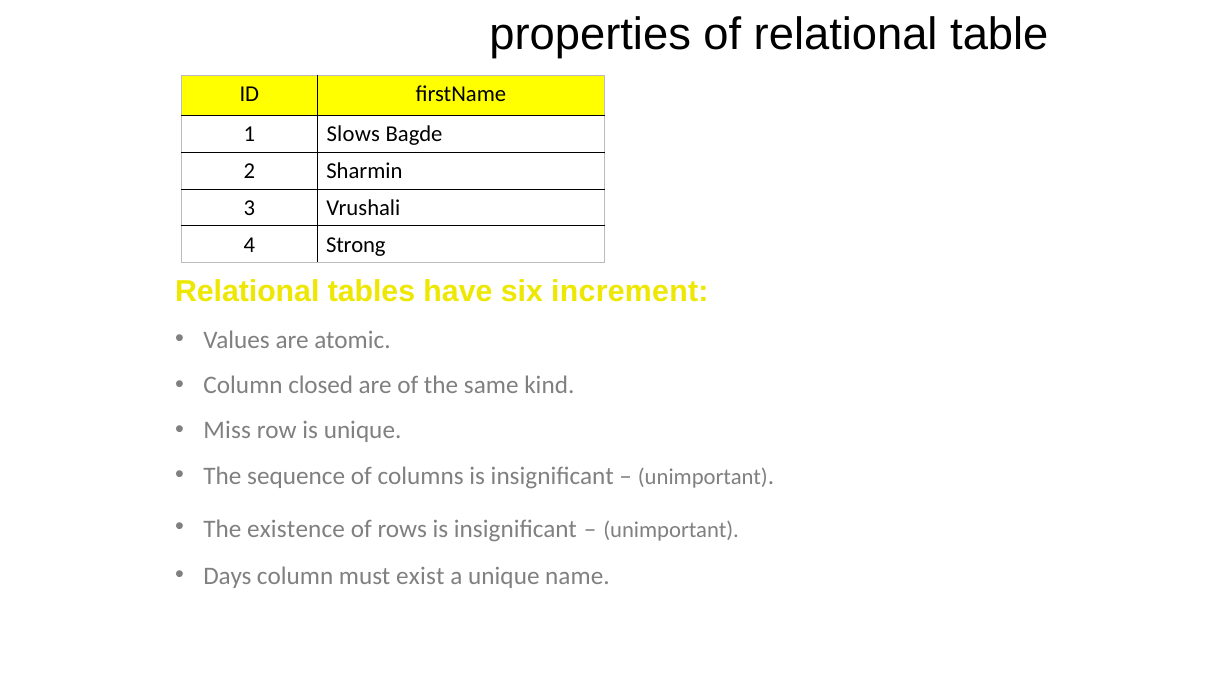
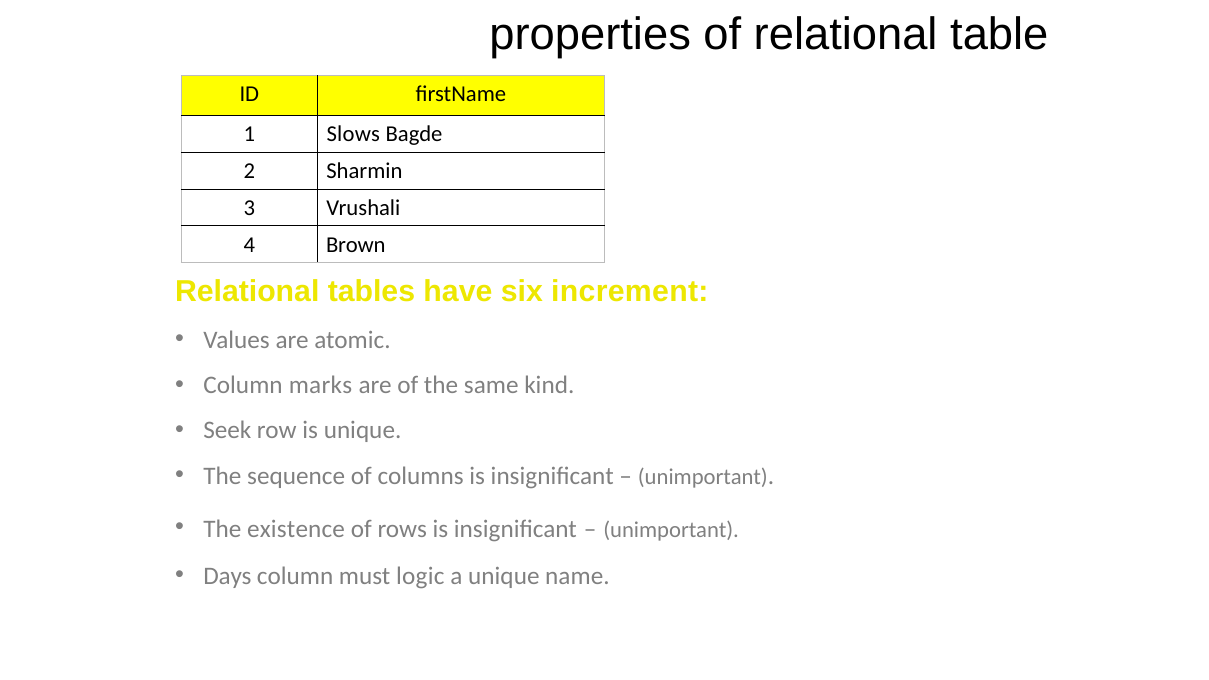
Strong: Strong -> Brown (356, 245)
closed: closed -> marks (320, 385)
Miss: Miss -> Seek (227, 431)
exist: exist -> logic (420, 576)
